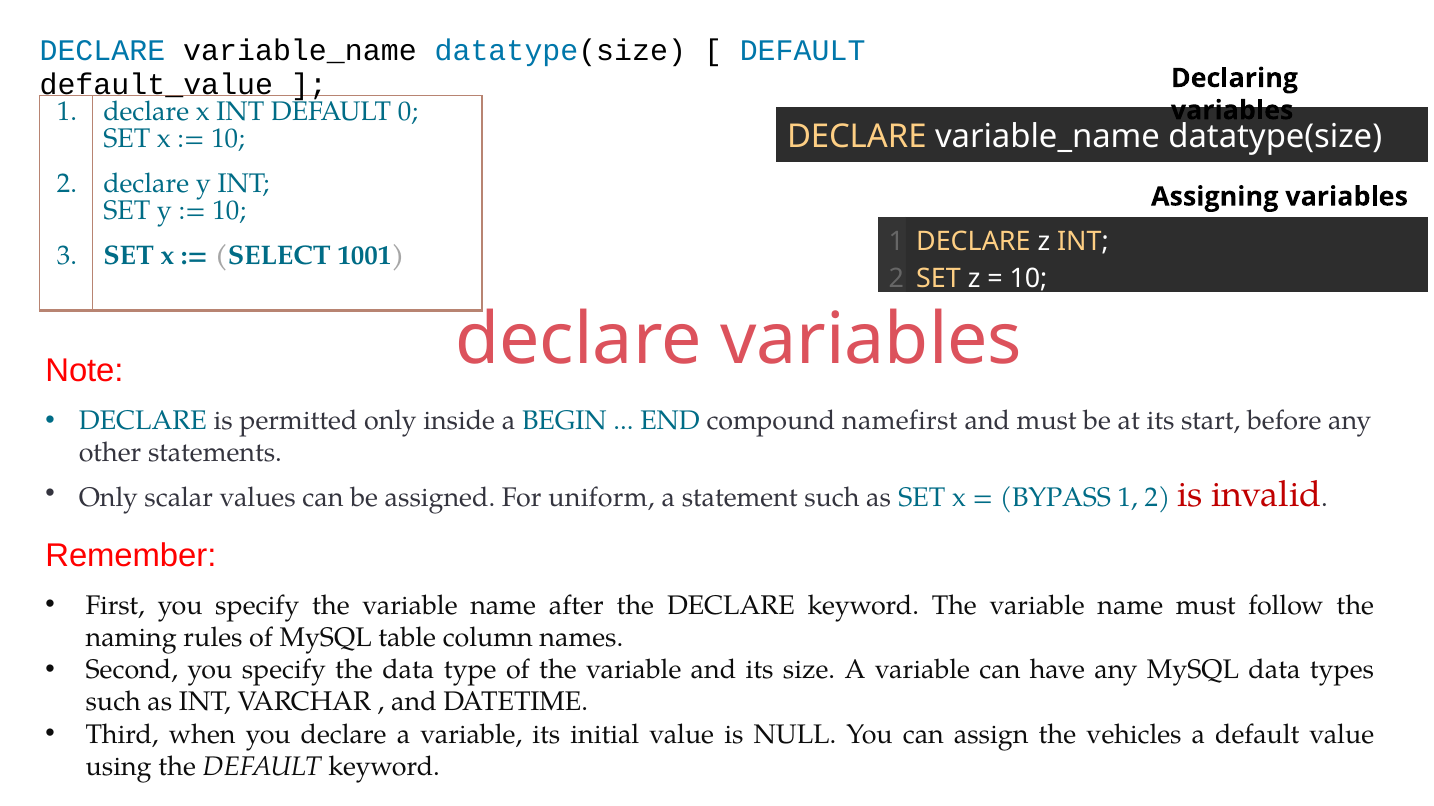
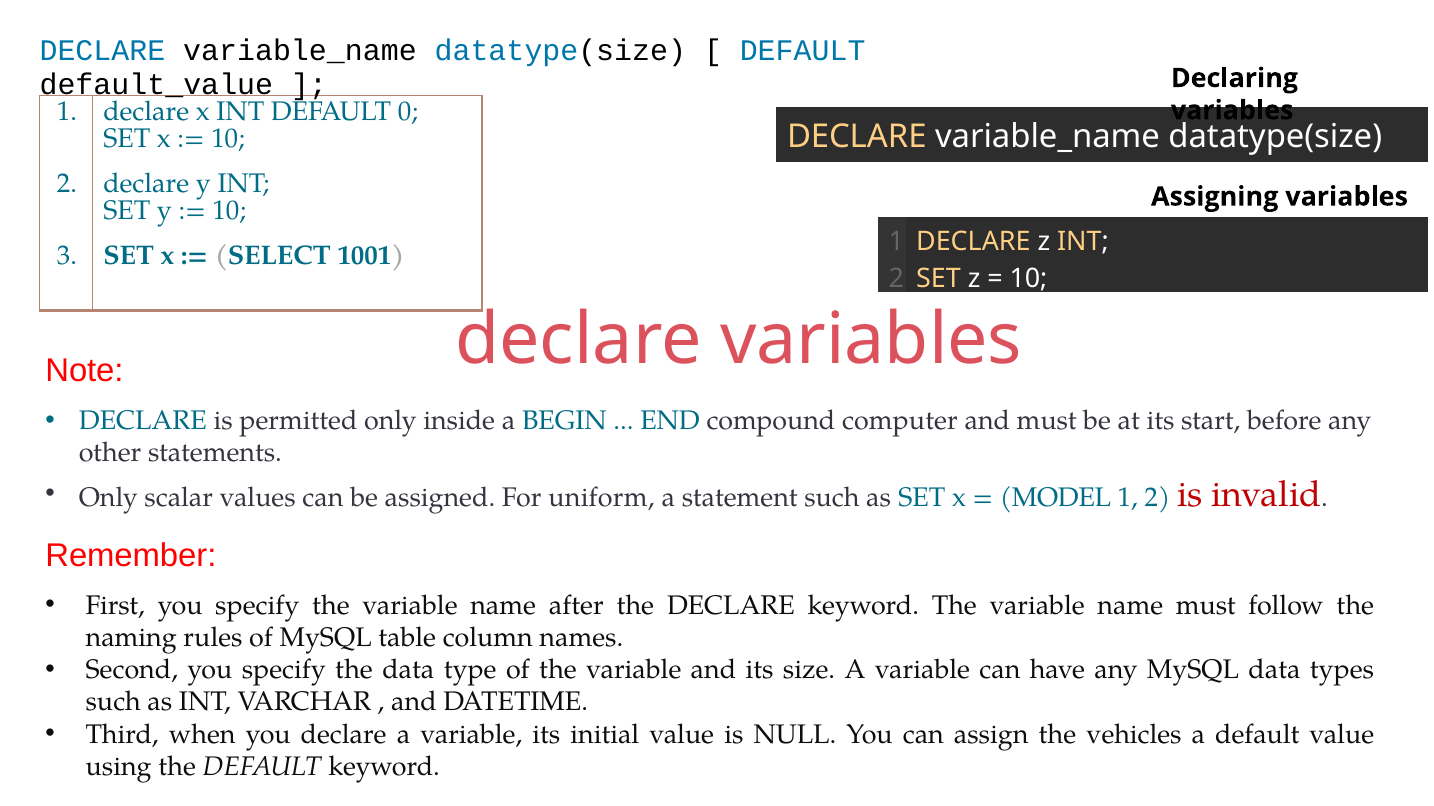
namefirst: namefirst -> computer (900, 421)
BYPASS: BYPASS -> MODEL (1056, 498)
